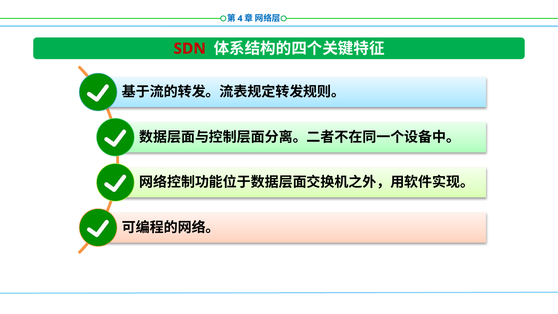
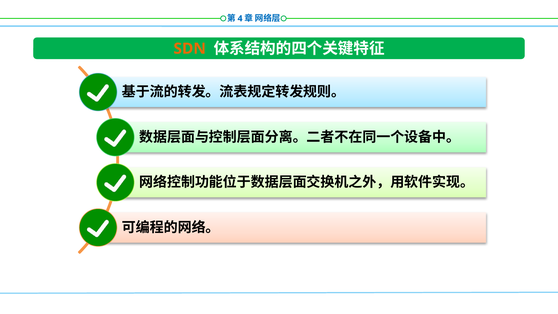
SDN colour: red -> orange (190, 49)
